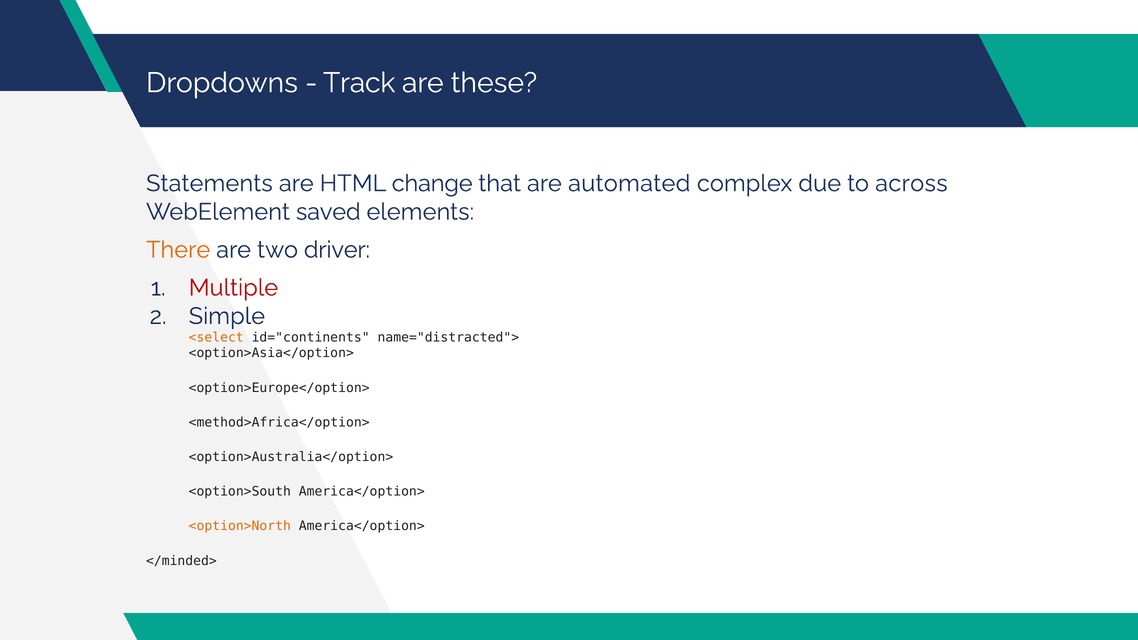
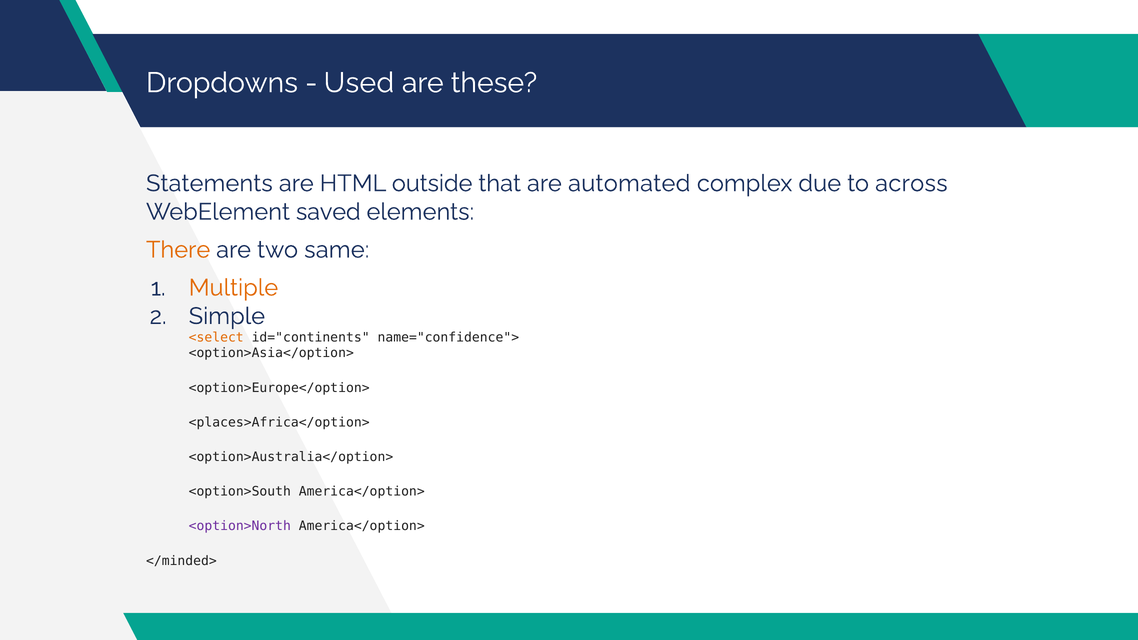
Track: Track -> Used (359, 83)
change: change -> outside (432, 183)
driver: driver -> same (337, 250)
Multiple colour: red -> orange (233, 288)
name="distracted">: name="distracted"> -> name="confidence"> (448, 338)
<method>Africa</option>: <method>Africa</option> -> <places>Africa</option> (279, 422)
<option>North colour: orange -> purple (240, 526)
